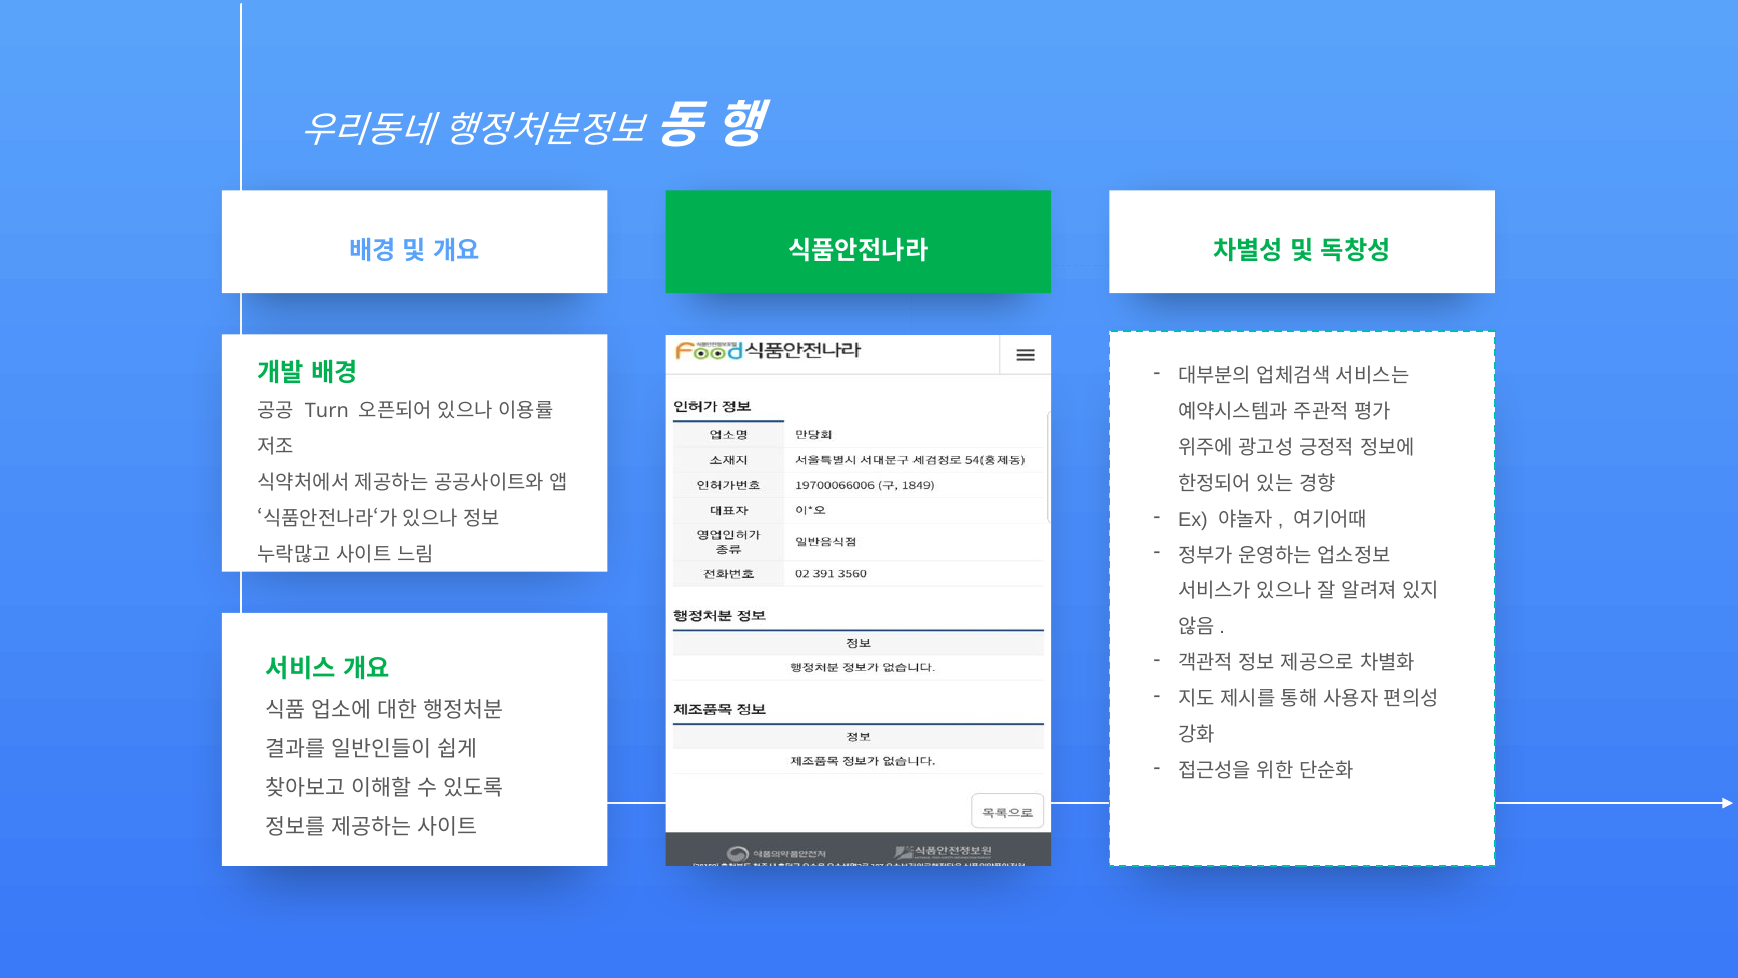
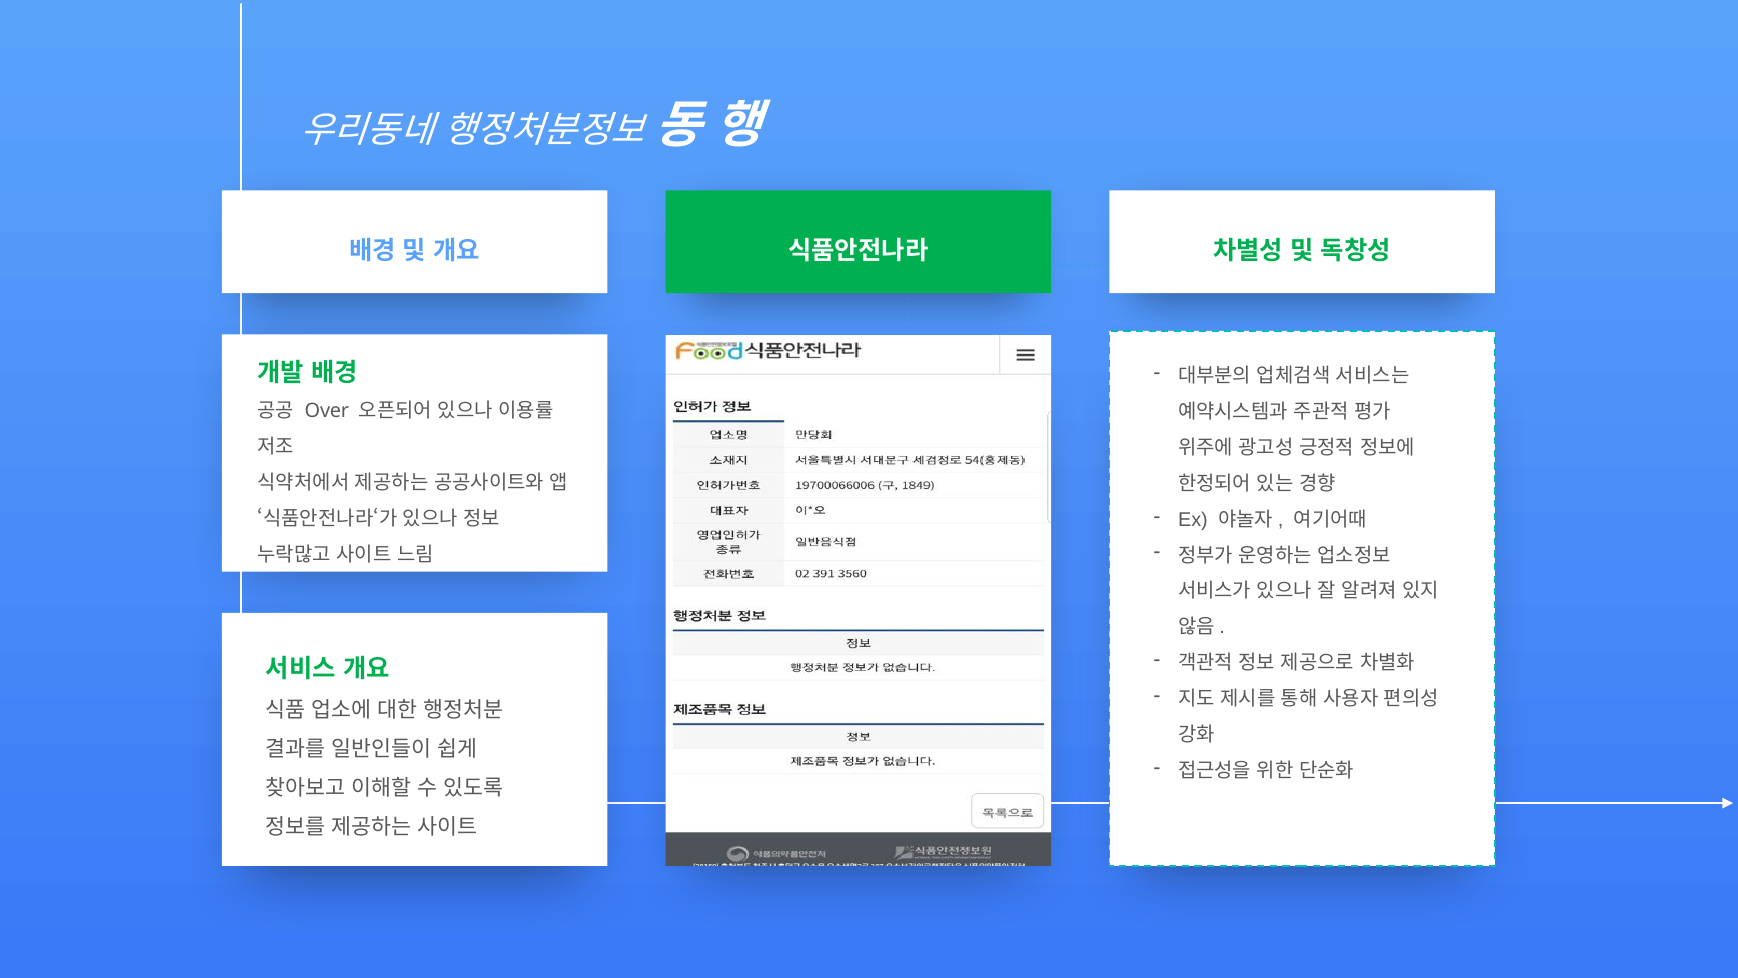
Turn: Turn -> Over (327, 411)
